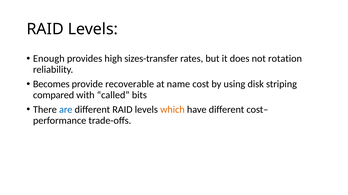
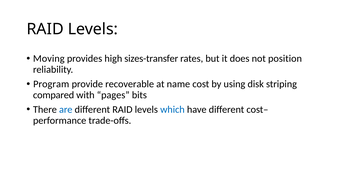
Enough: Enough -> Moving (49, 59)
rotation: rotation -> position (285, 59)
Becomes: Becomes -> Program (51, 84)
called: called -> pages (113, 95)
which colour: orange -> blue (172, 110)
